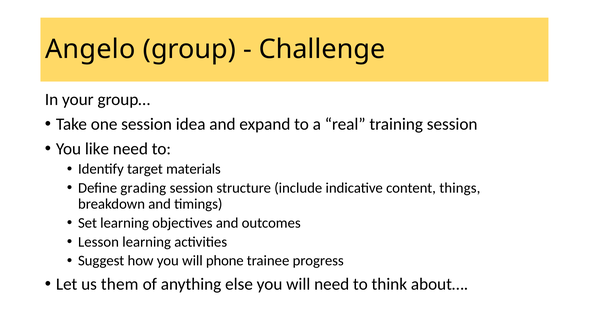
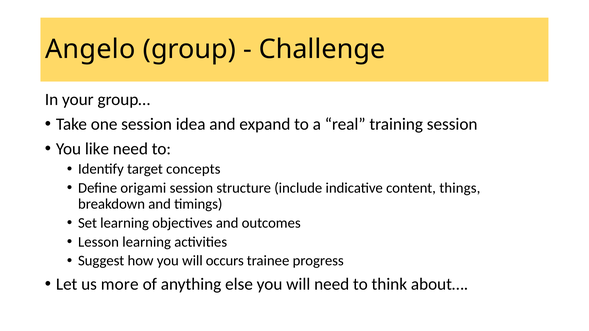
materials: materials -> concepts (193, 169)
grading: grading -> origami (143, 188)
phone: phone -> occurs (225, 261)
them: them -> more (120, 284)
